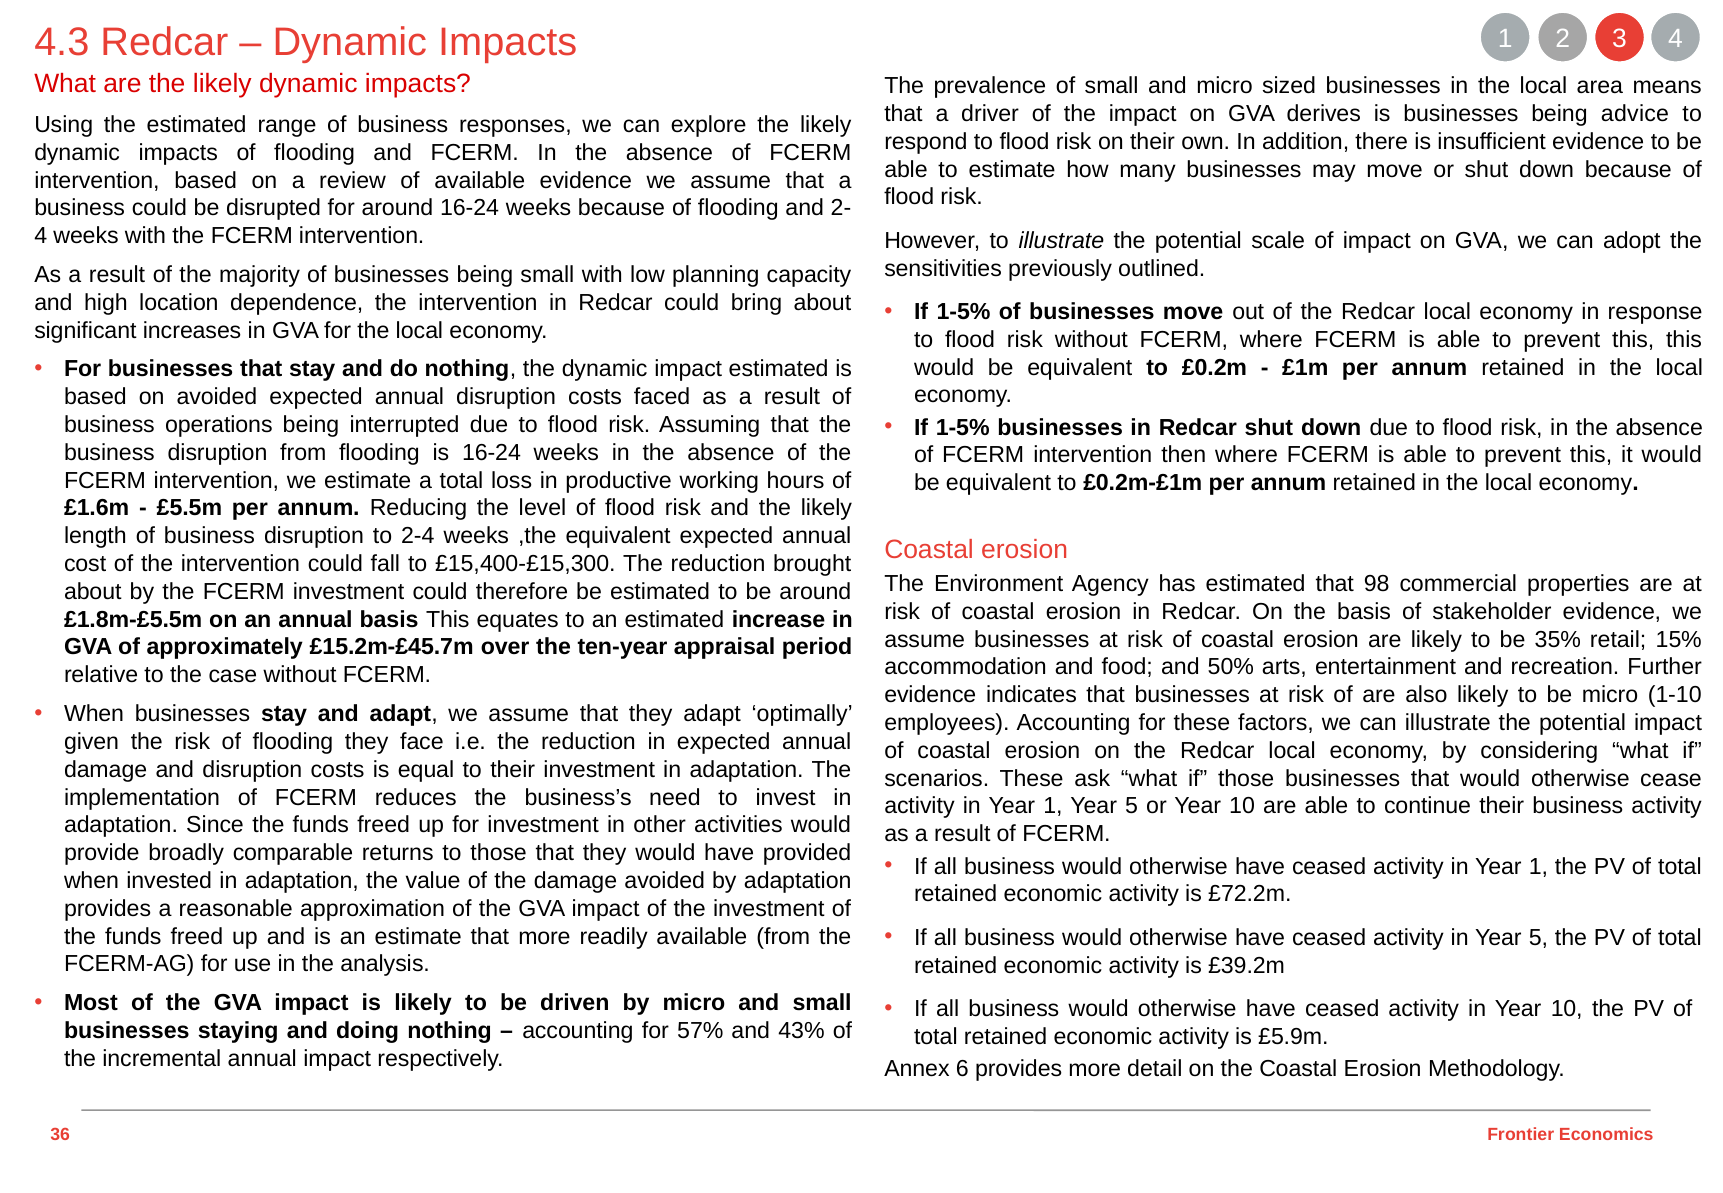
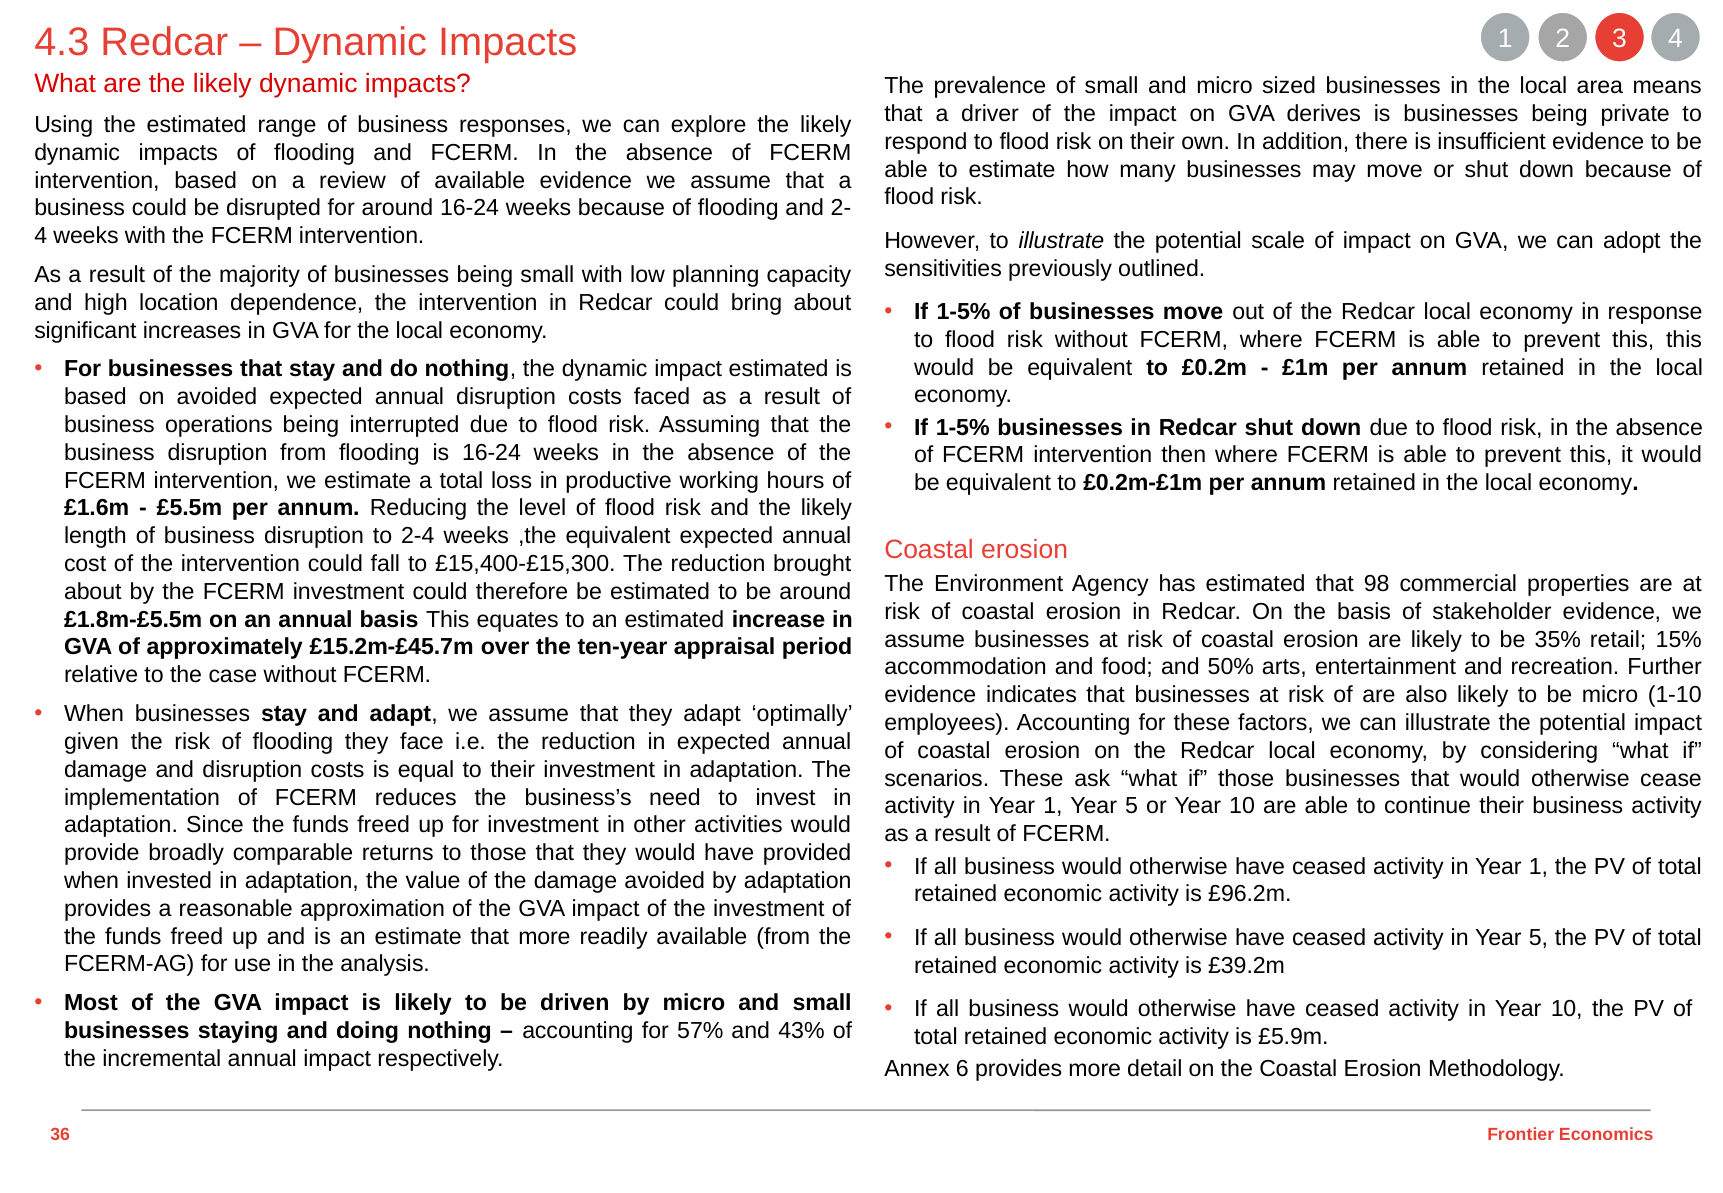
advice: advice -> private (1635, 114)
£72.2m: £72.2m -> £96.2m (1250, 894)
